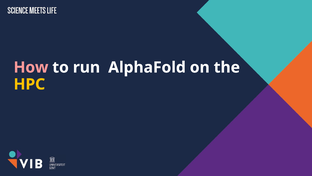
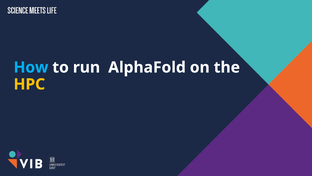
How colour: pink -> light blue (31, 67)
